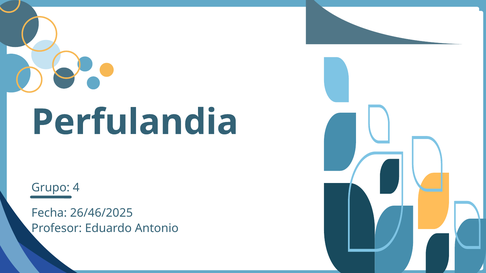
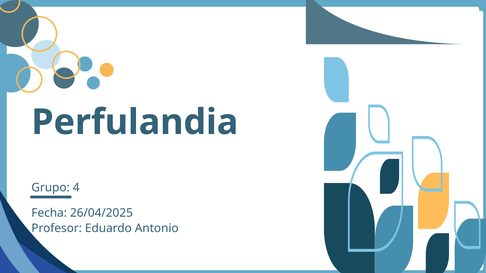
26/46/2025: 26/46/2025 -> 26/04/2025 (101, 213)
